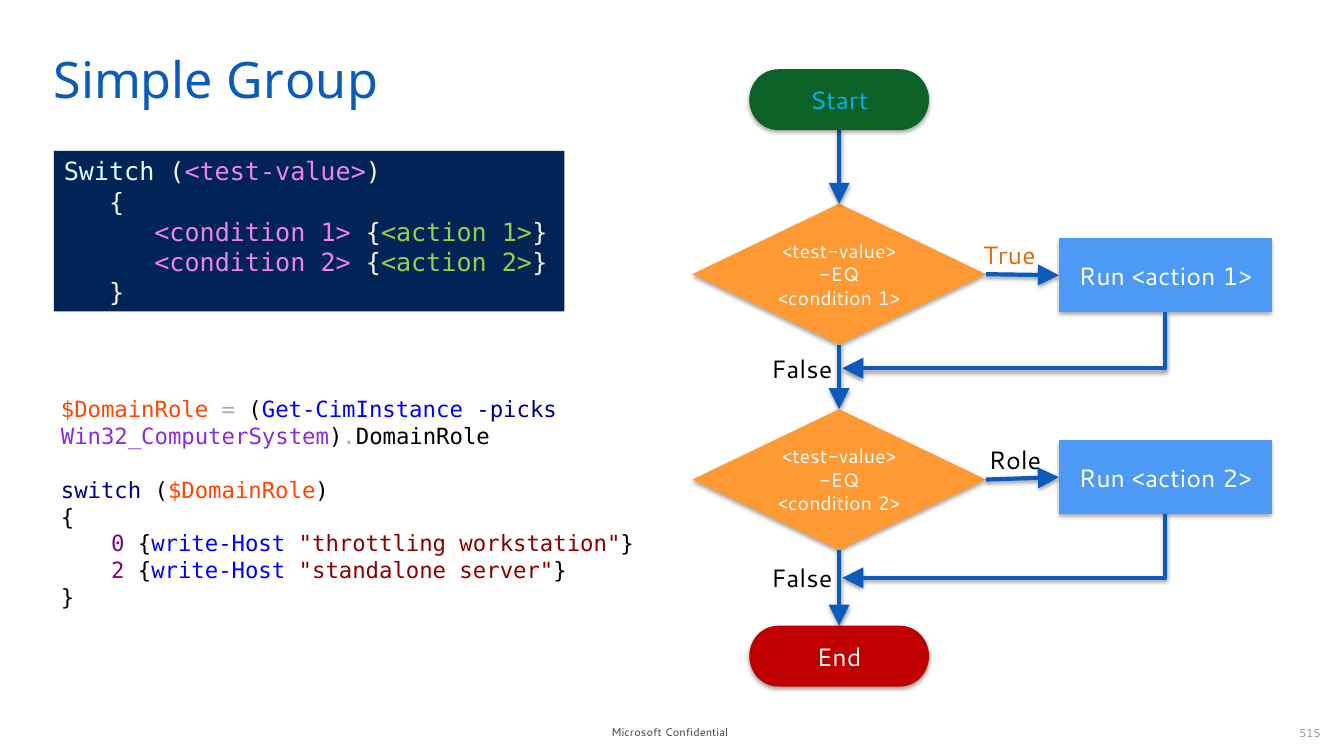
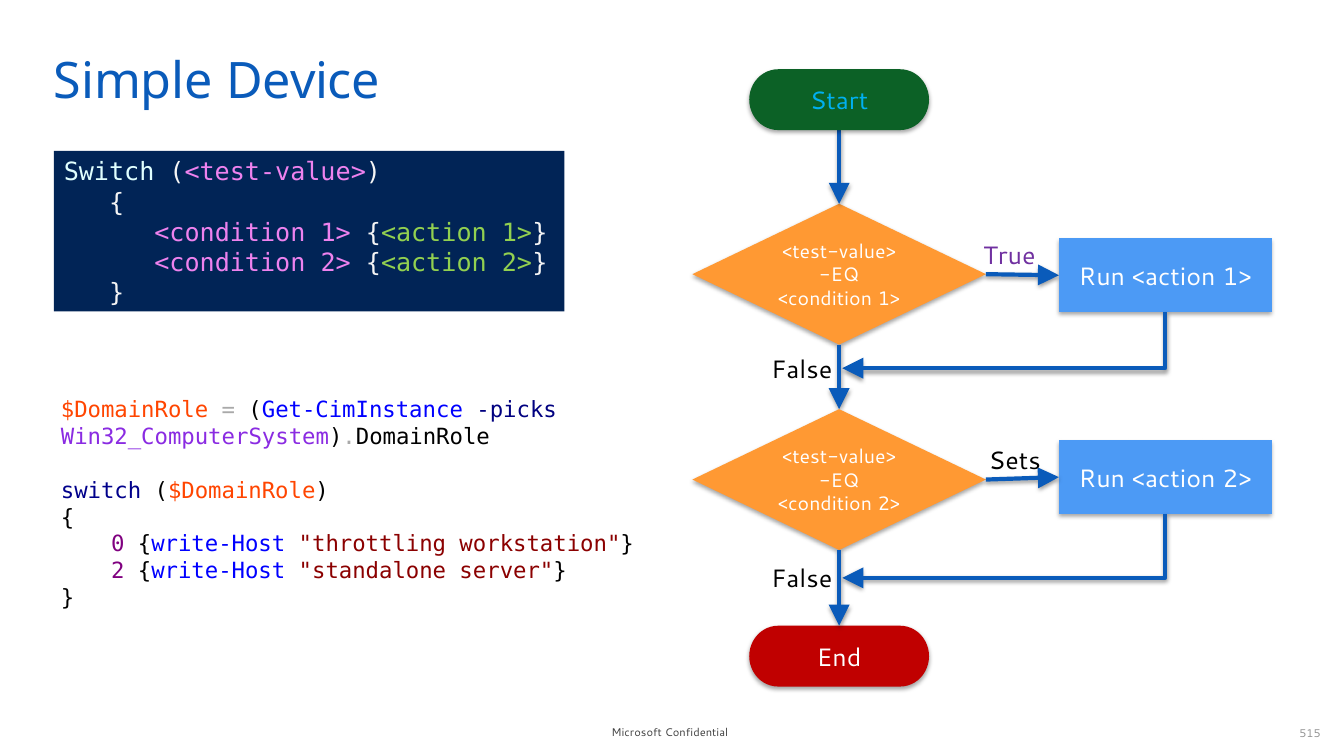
Group: Group -> Device (303, 82)
True colour: orange -> purple (1009, 256)
Role: Role -> Sets (1015, 461)
